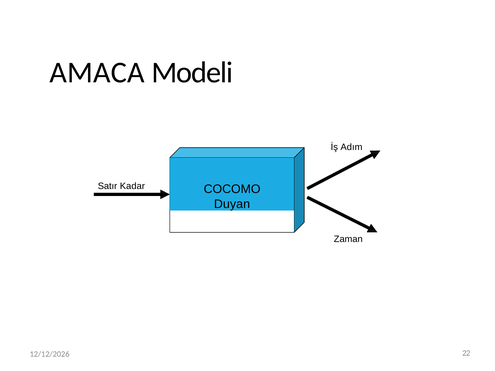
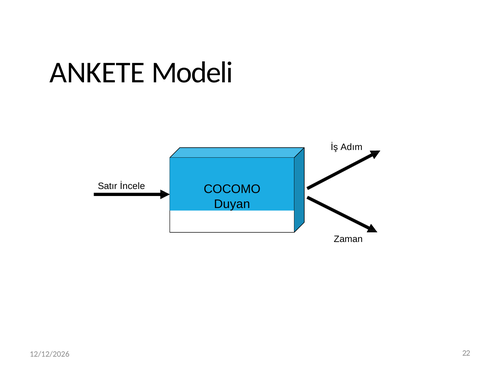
AMACA: AMACA -> ANKETE (97, 72)
Kadar: Kadar -> İncele (132, 186)
